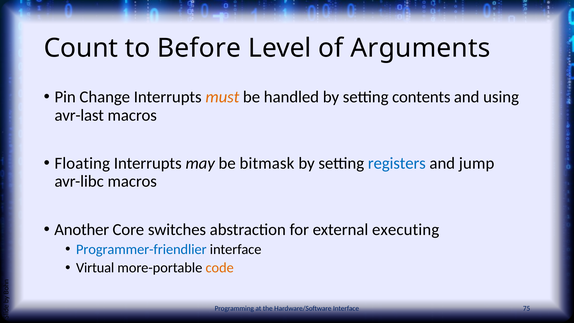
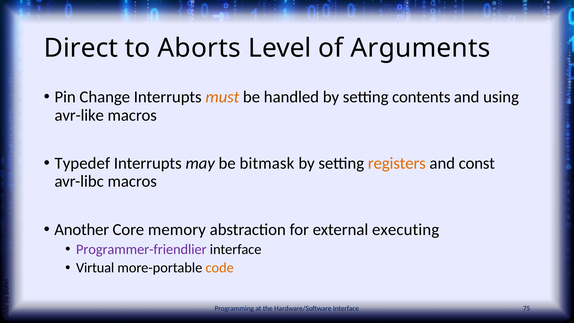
Count: Count -> Direct (81, 48)
Before: Before -> Aborts (199, 48)
avr-last: avr-last -> avr-like (79, 115)
Floating: Floating -> Typedef (82, 163)
registers colour: blue -> orange (397, 163)
jump: jump -> const (477, 163)
switches: switches -> memory (177, 229)
Programmer-friendlier colour: blue -> purple (141, 249)
